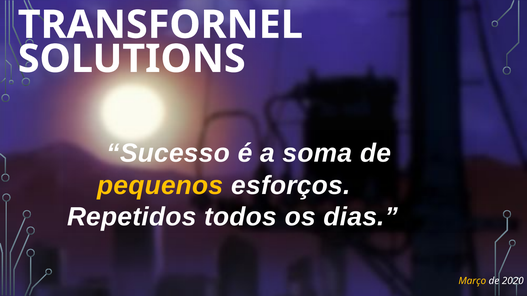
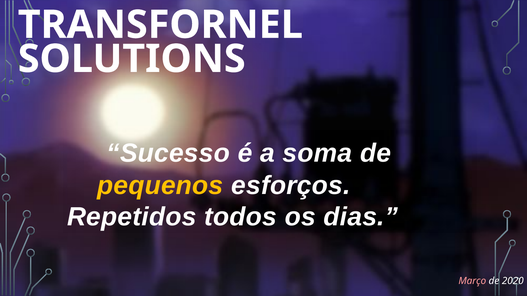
Março colour: yellow -> pink (472, 281)
